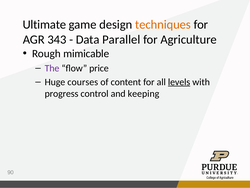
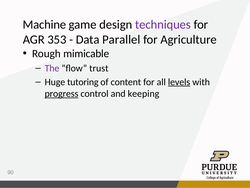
Ultimate: Ultimate -> Machine (44, 24)
techniques colour: orange -> purple (163, 24)
343: 343 -> 353 (57, 39)
price: price -> trust (99, 68)
courses: courses -> tutoring (83, 82)
progress underline: none -> present (62, 93)
